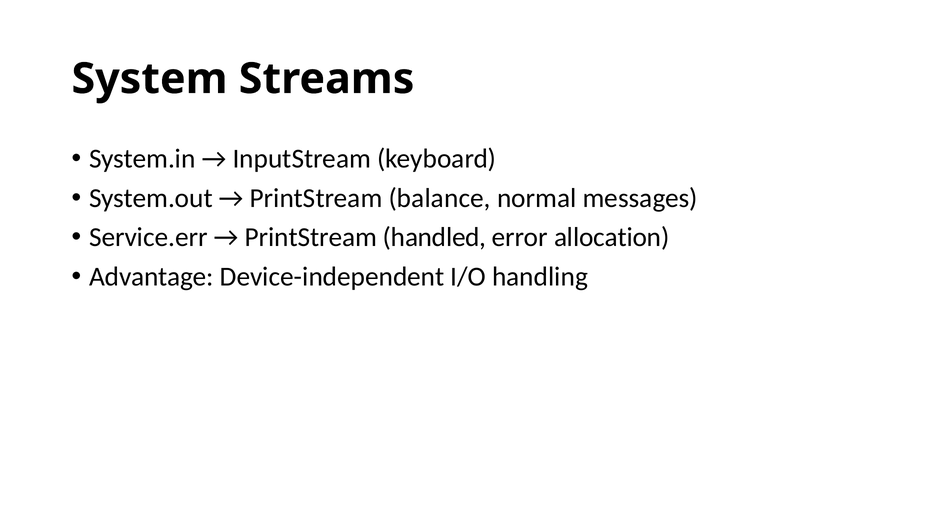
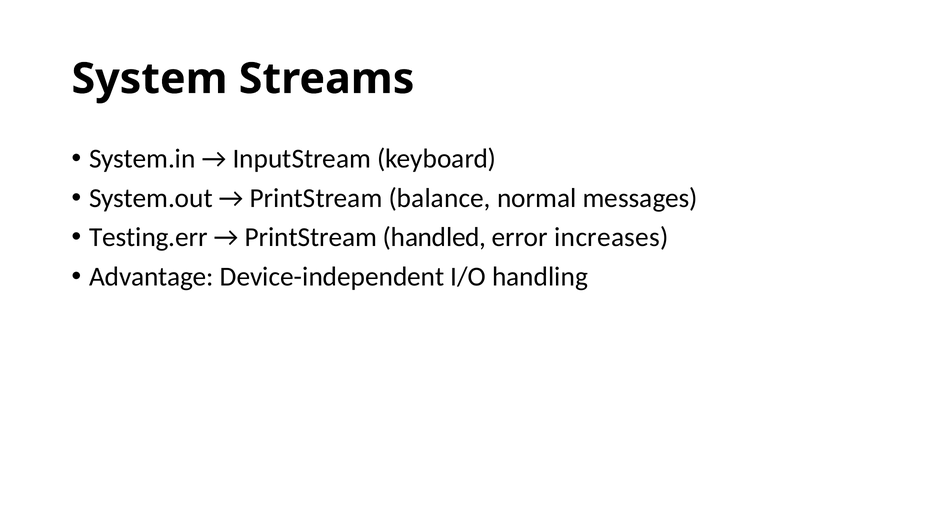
Service.err: Service.err -> Testing.err (148, 237)
allocation: allocation -> increases (611, 237)
